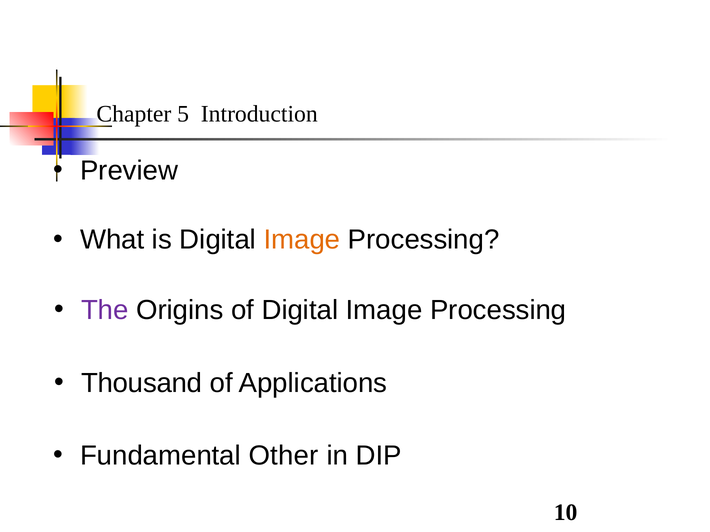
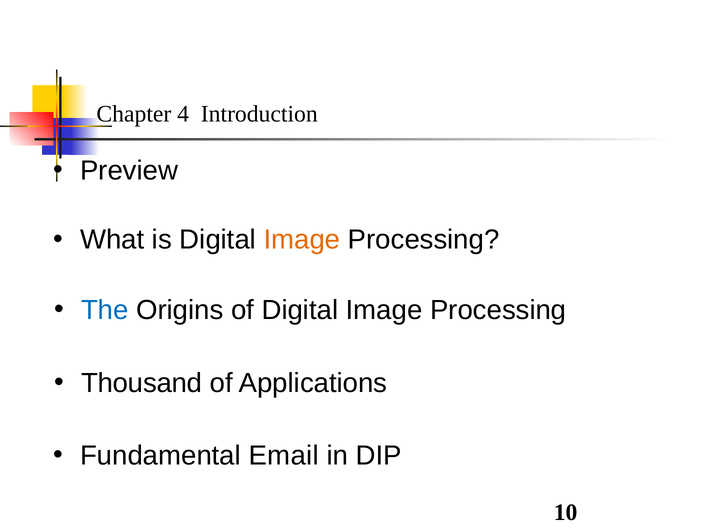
5: 5 -> 4 (183, 114)
The colour: purple -> blue (105, 310)
Other: Other -> Email (284, 456)
